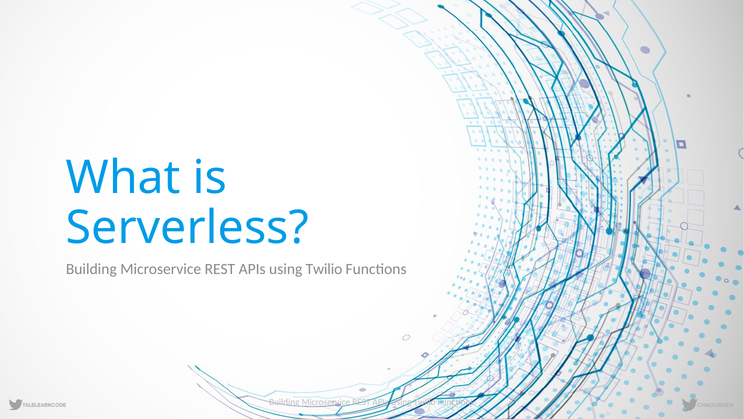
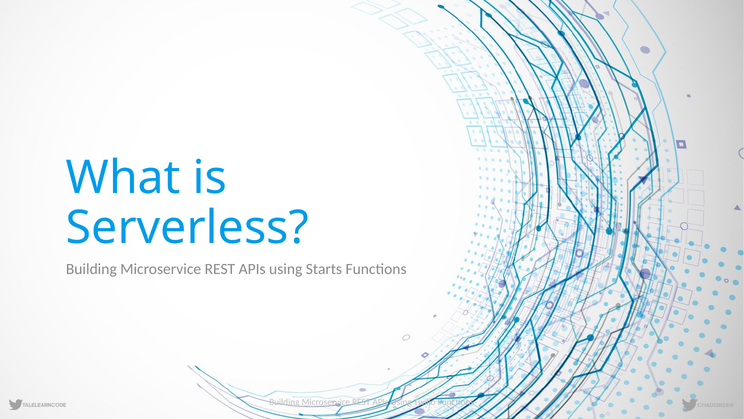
Twilio: Twilio -> Starts (324, 269)
